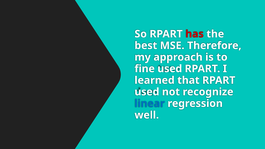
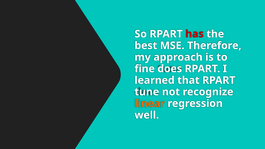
fine used: used -> does (170, 69)
used: used -> tune (147, 92)
linear colour: blue -> orange (150, 104)
